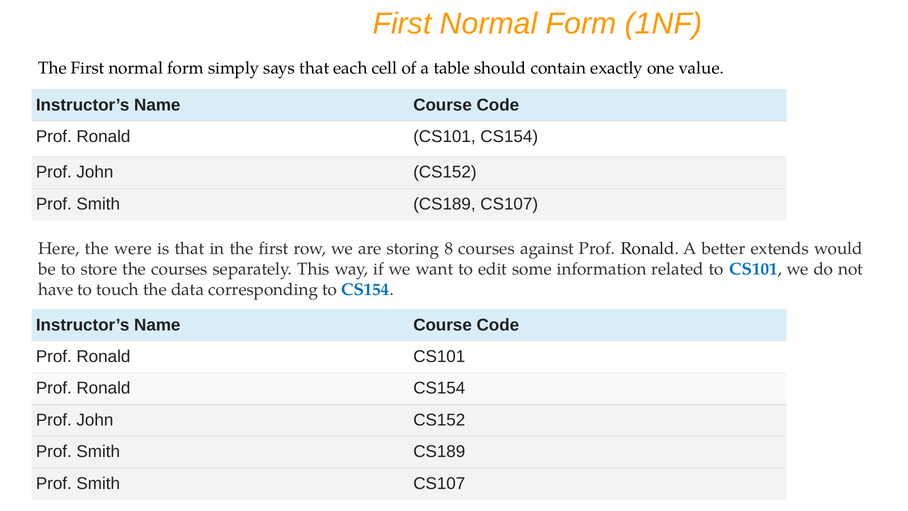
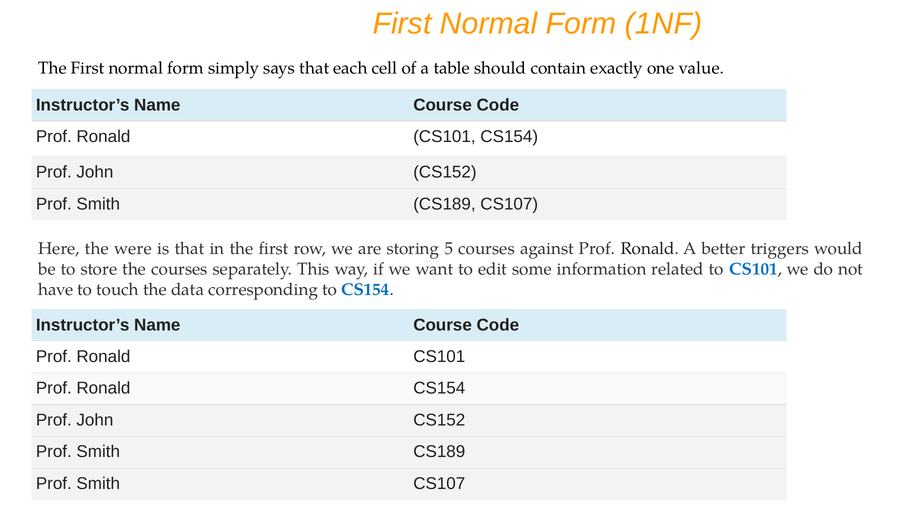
8: 8 -> 5 (449, 249)
extends: extends -> triggers (780, 249)
